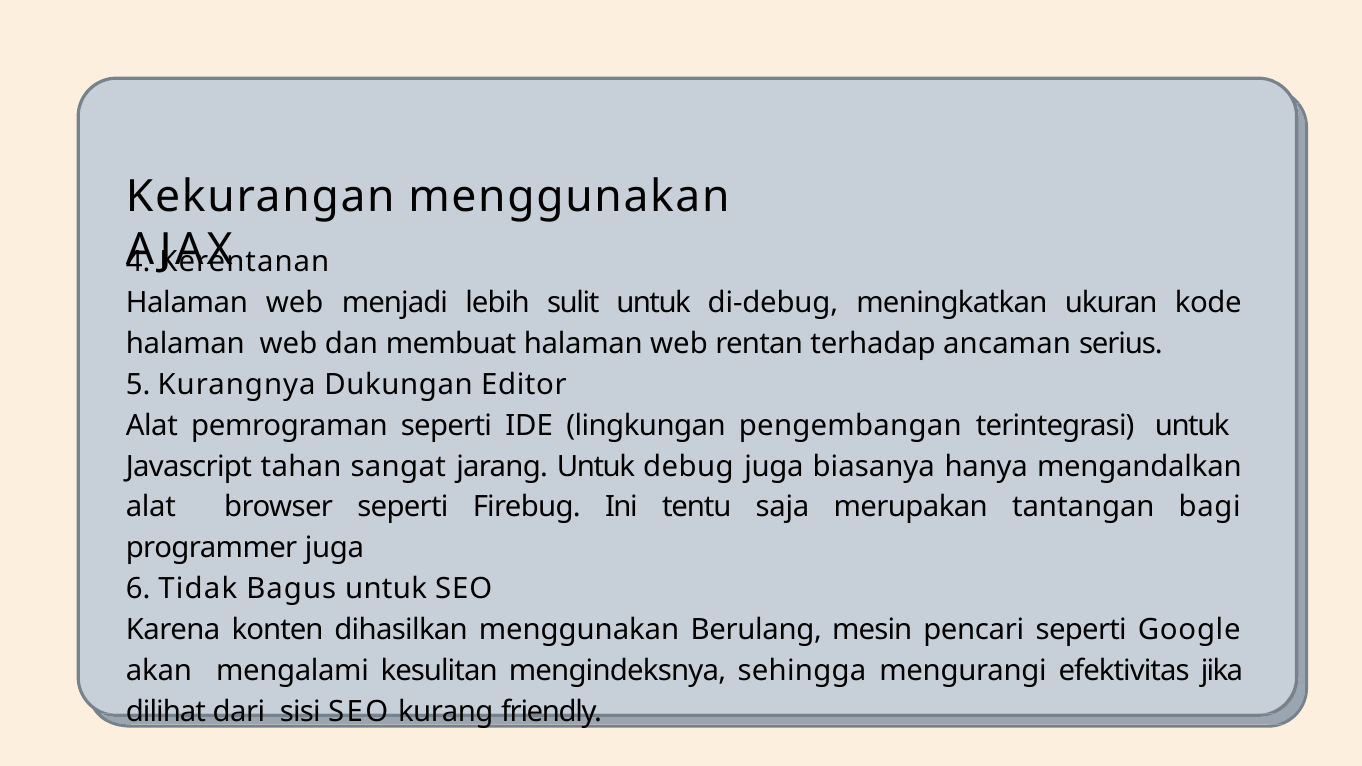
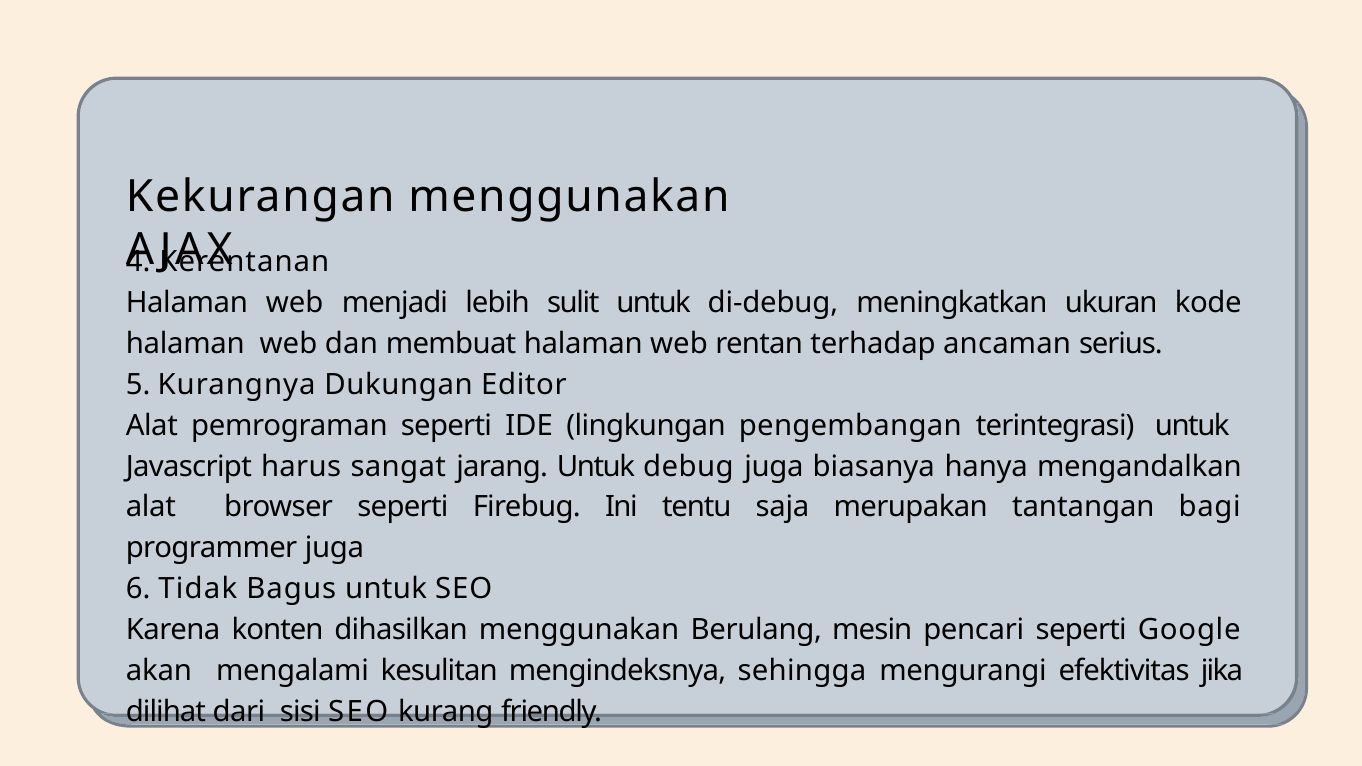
tahan: tahan -> harus (301, 467)
